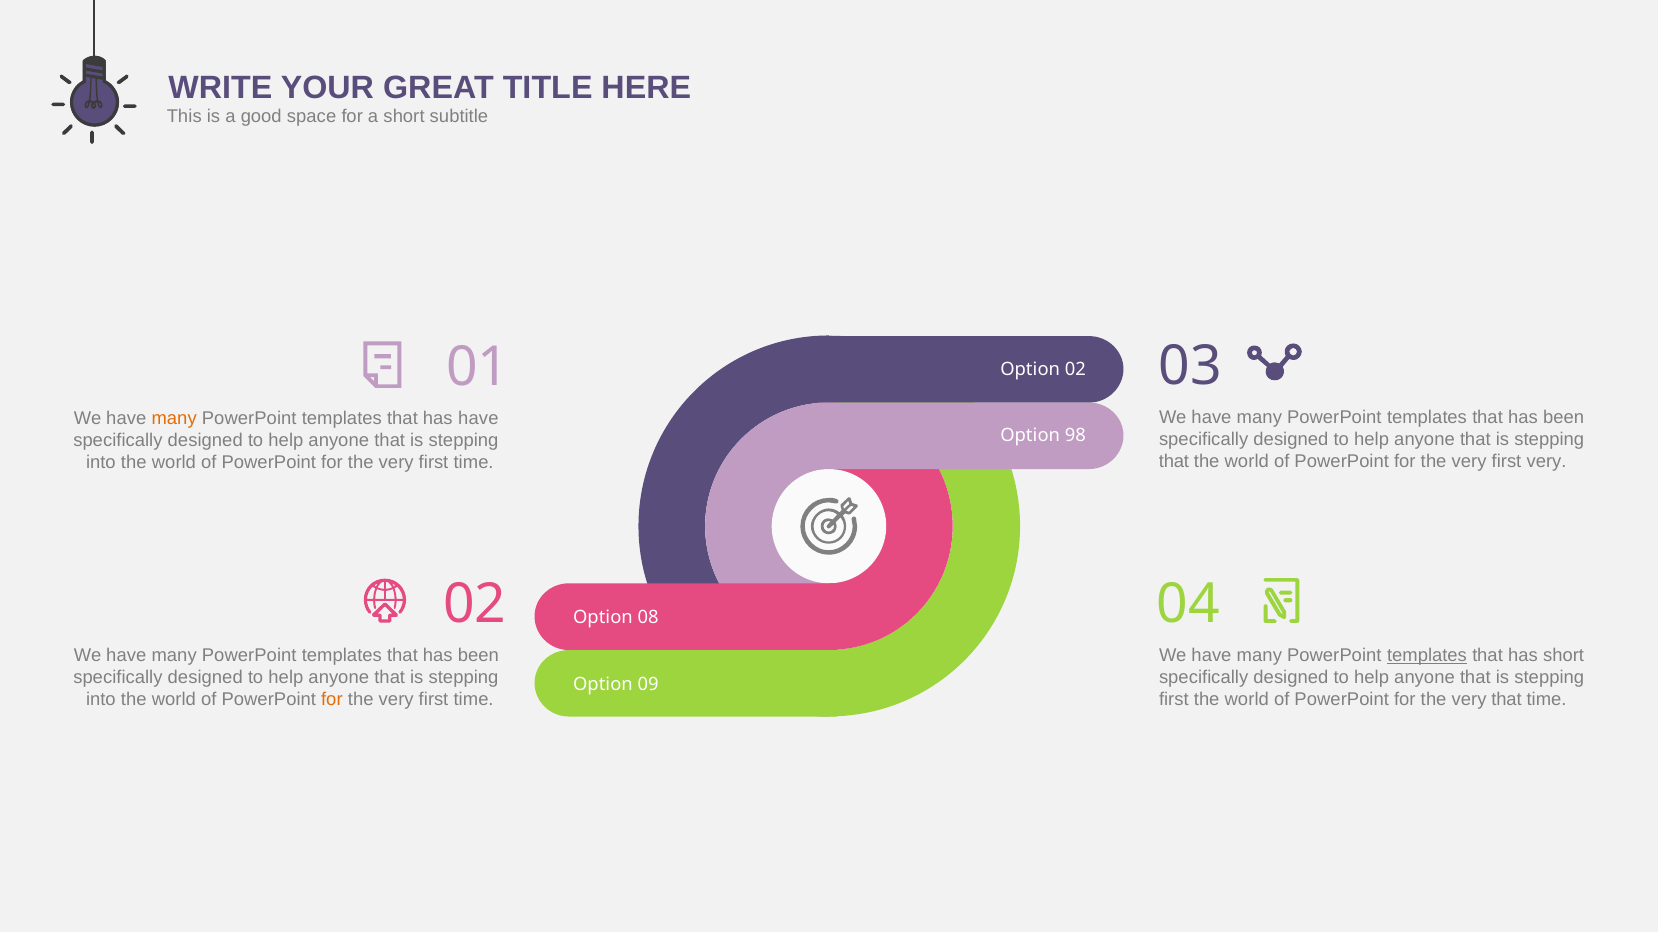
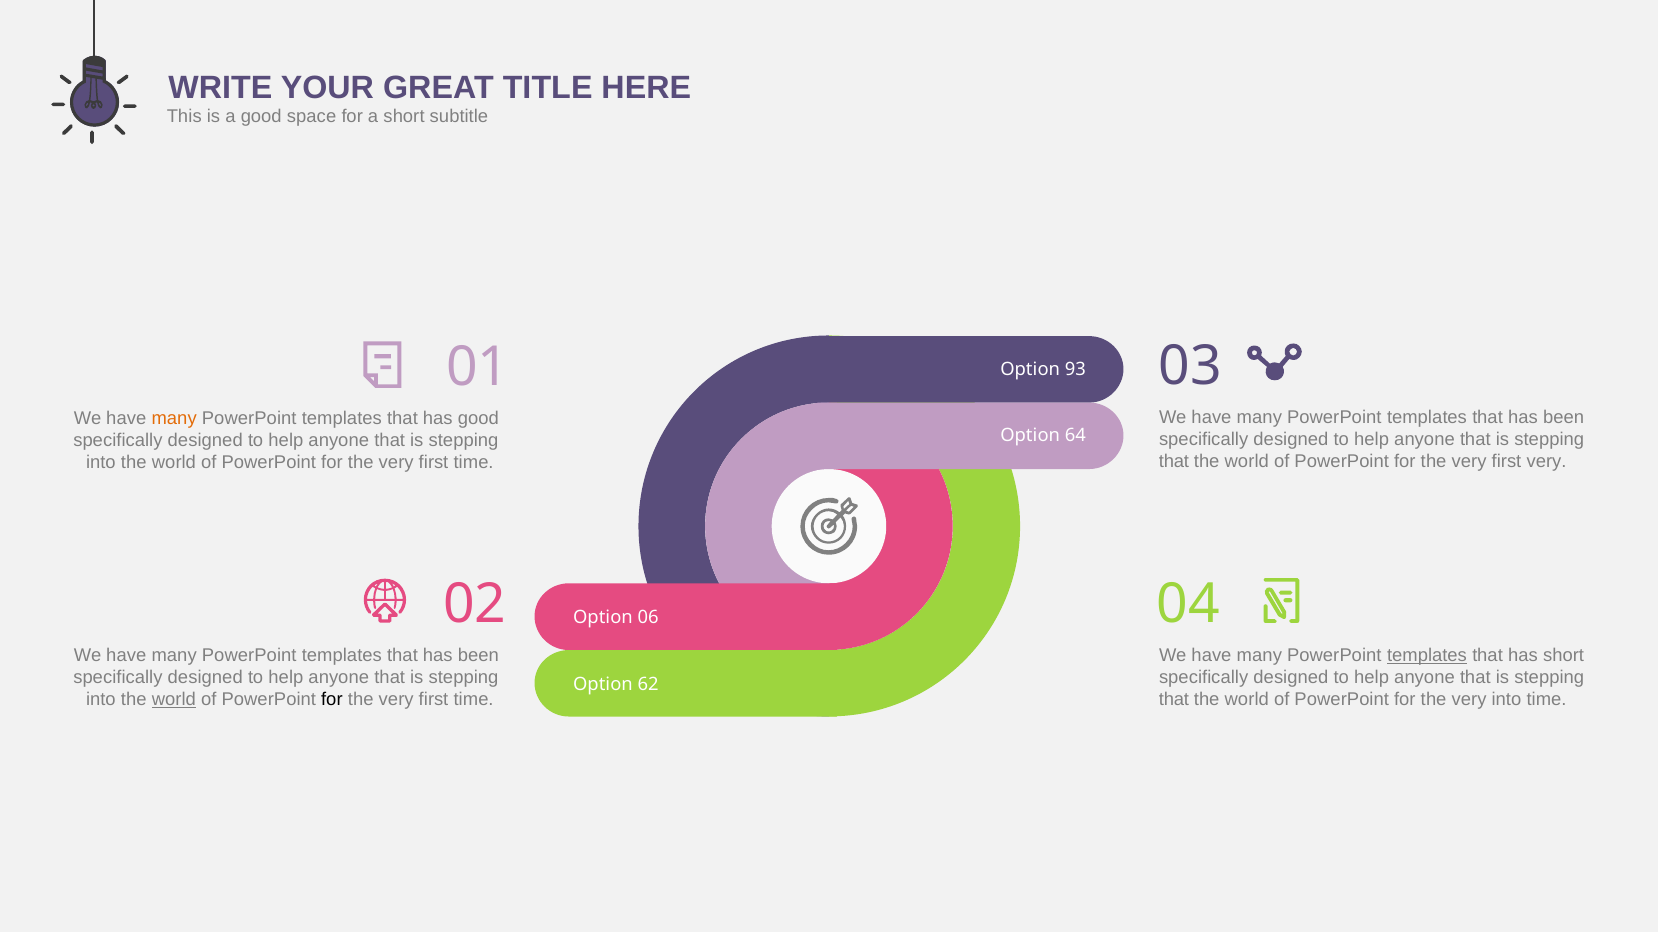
Option 02: 02 -> 93 (1075, 369)
has have: have -> good (478, 419)
98: 98 -> 64 (1075, 436)
08: 08 -> 06 (648, 618)
09: 09 -> 62 (648, 684)
world underline: none -> present (174, 700)
for colour: orange -> black (332, 700)
first: first -> that (1174, 700)
very that: that -> into (1506, 700)
